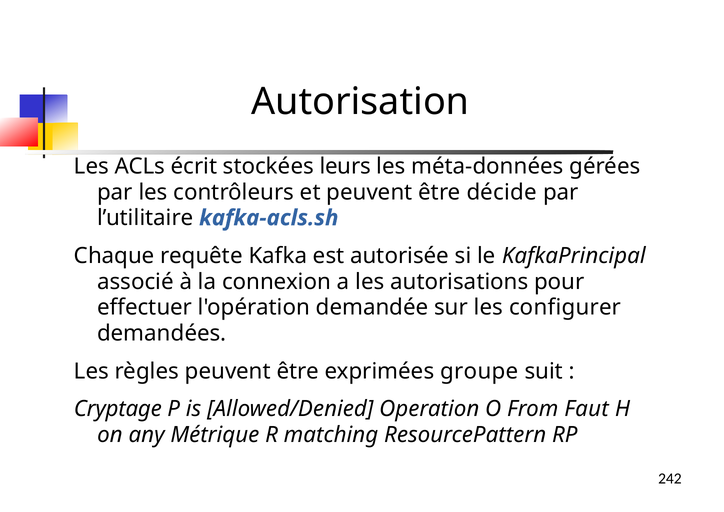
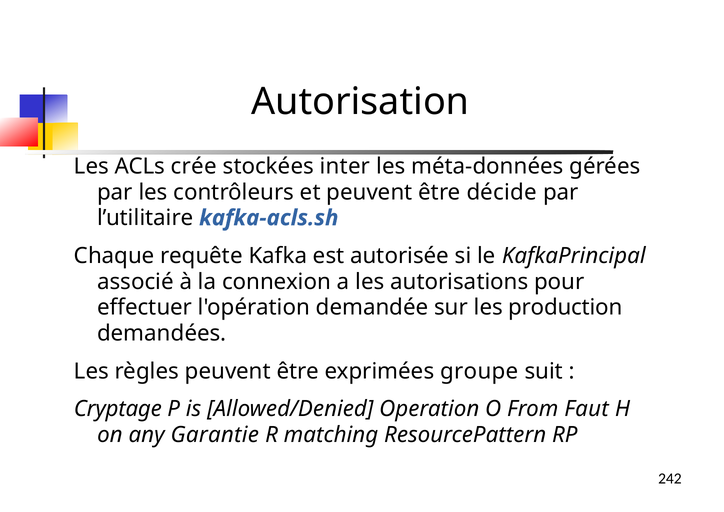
écrit: écrit -> crée (194, 166)
leurs: leurs -> inter (345, 166)
configurer: configurer -> production (565, 307)
Métrique: Métrique -> Garantie (215, 435)
